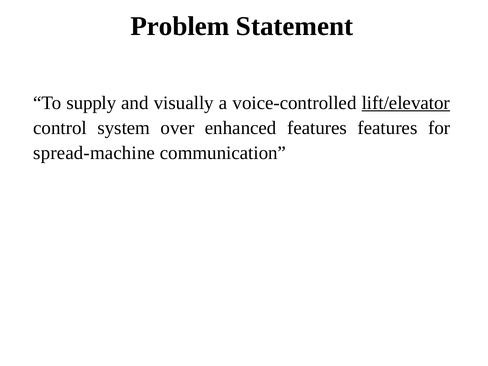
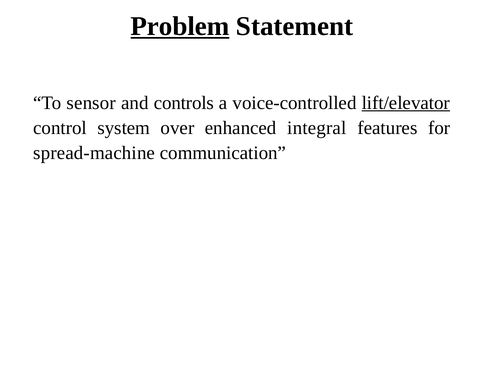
Problem underline: none -> present (180, 26)
supply: supply -> sensor (91, 103)
visually: visually -> controls (184, 103)
enhanced features: features -> integral (317, 128)
